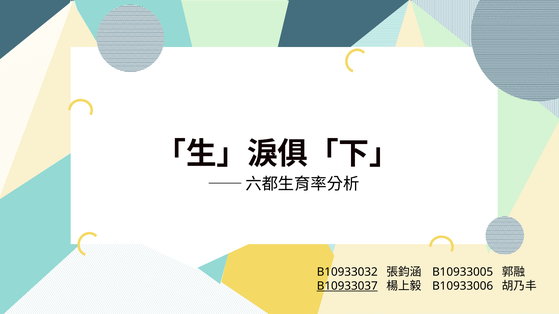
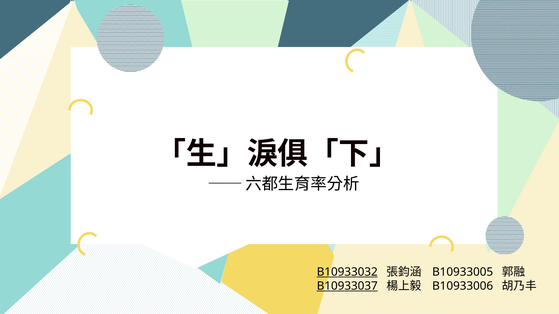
B10933032 underline: none -> present (347, 272)
